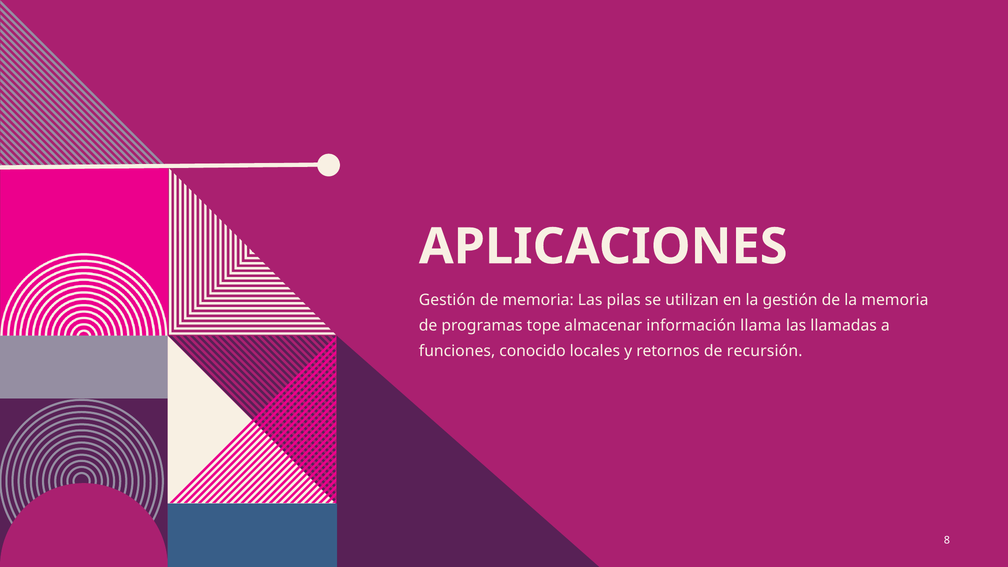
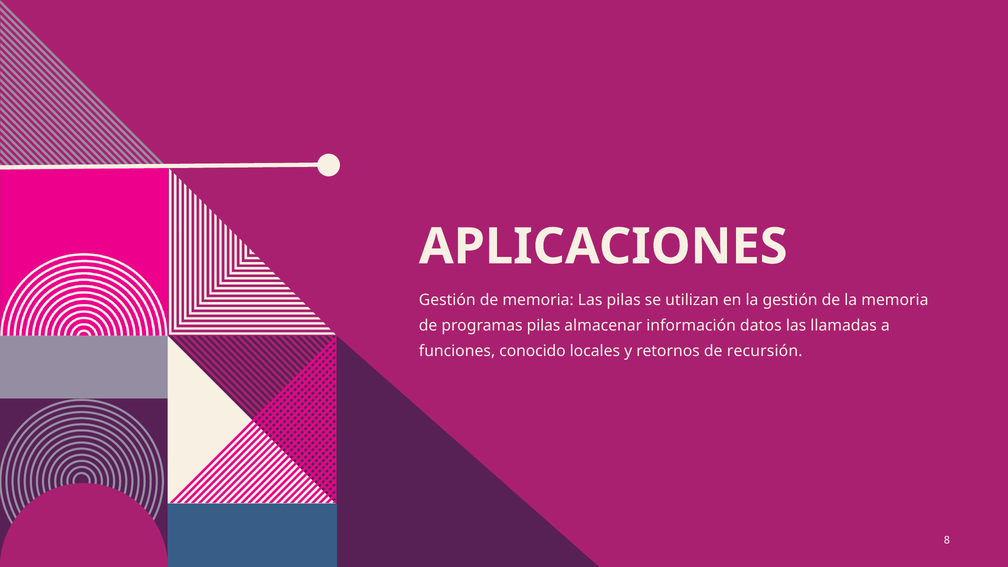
programas tope: tope -> pilas (544, 325)
llama: llama -> datos (761, 325)
